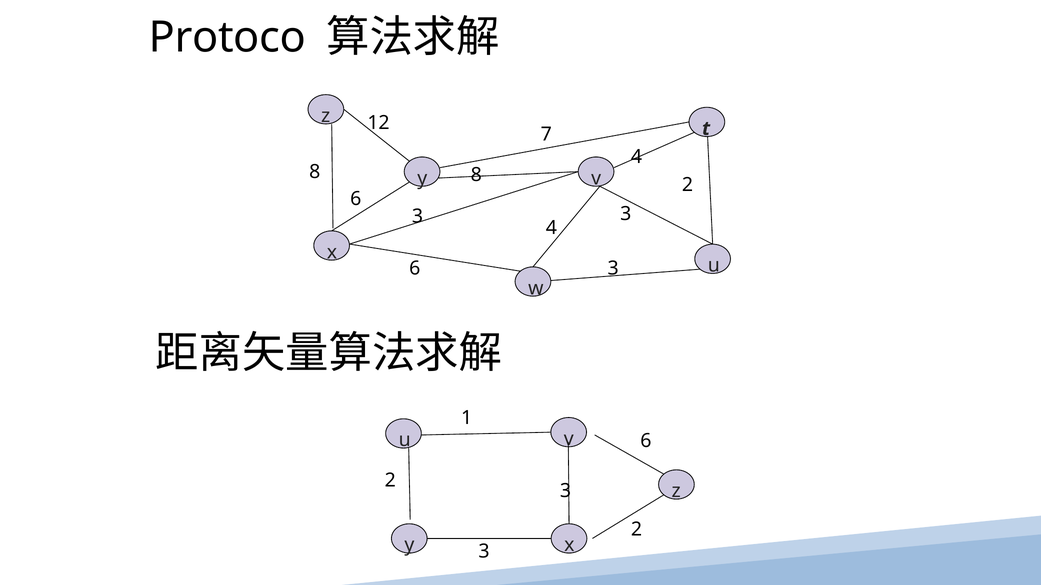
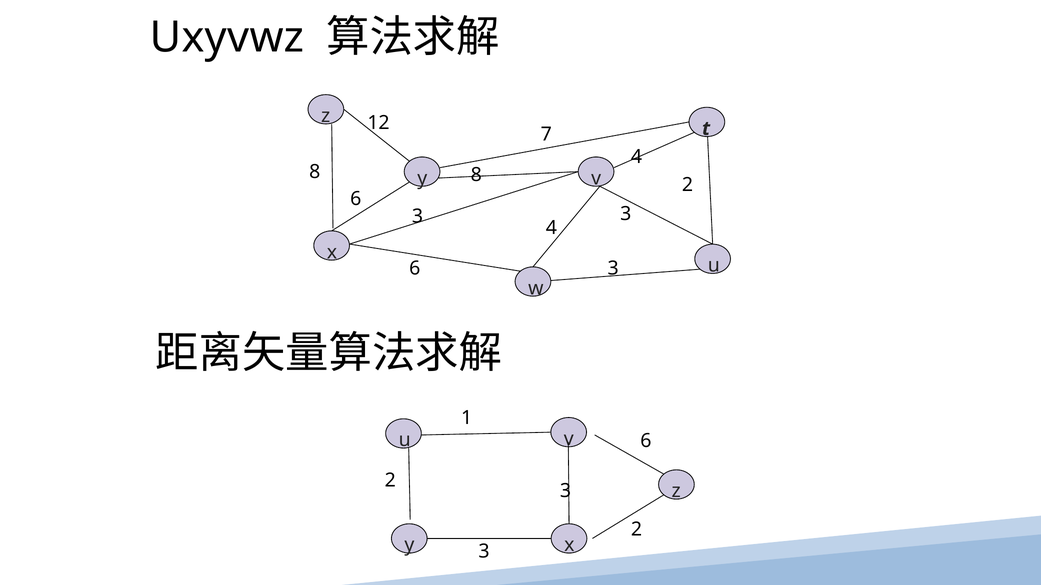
Protoco: Protoco -> Uxyvwz (227, 37)
